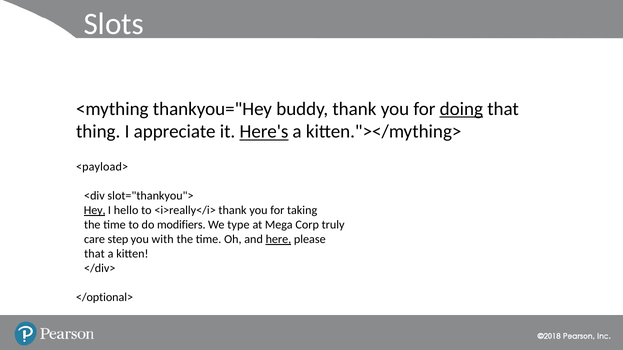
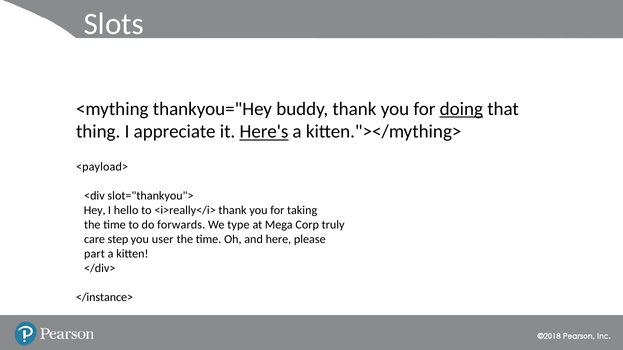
Hey underline: present -> none (95, 211)
modifiers: modifiers -> forwards (181, 225)
with: with -> user (163, 240)
here underline: present -> none (278, 240)
that: that -> part (94, 254)
</optional>: </optional> -> </instance> (104, 298)
